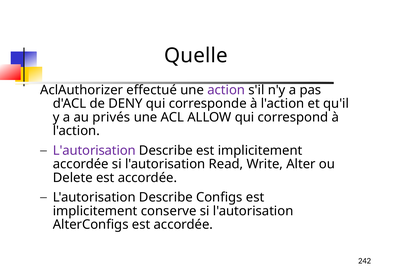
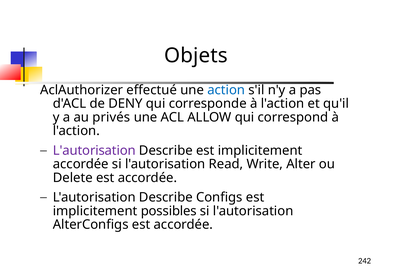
Quelle: Quelle -> Objets (196, 55)
action colour: purple -> blue (226, 90)
conserve: conserve -> possibles (169, 211)
